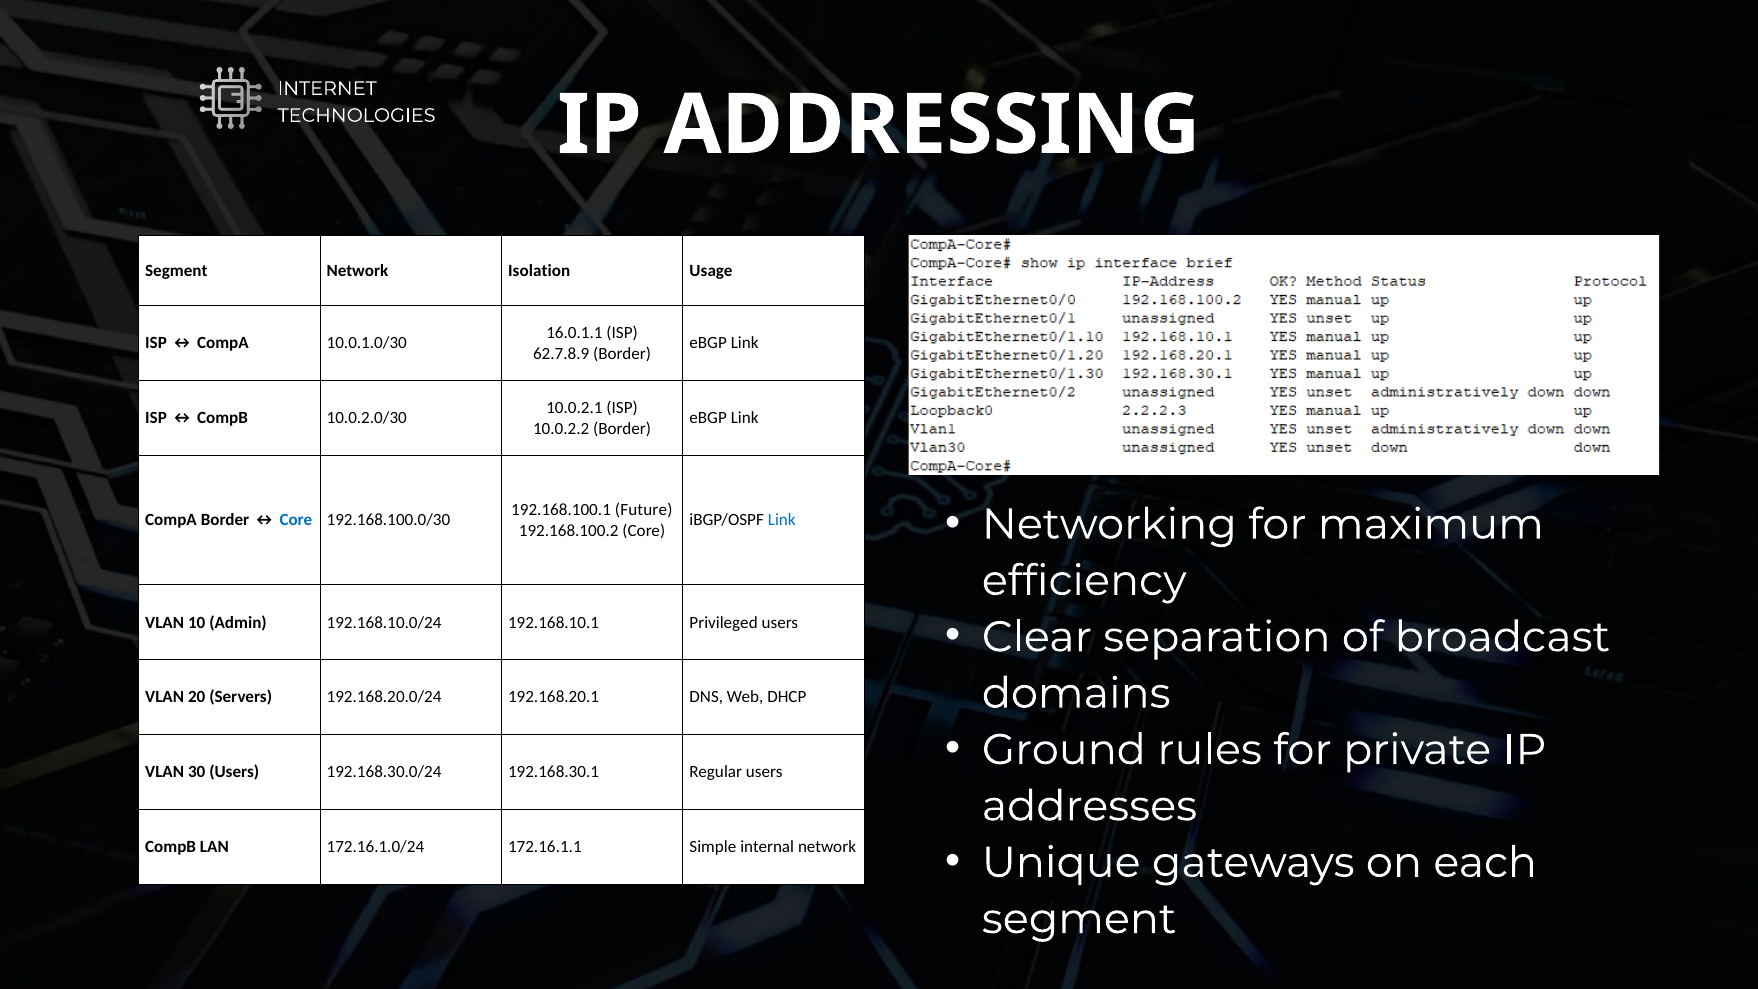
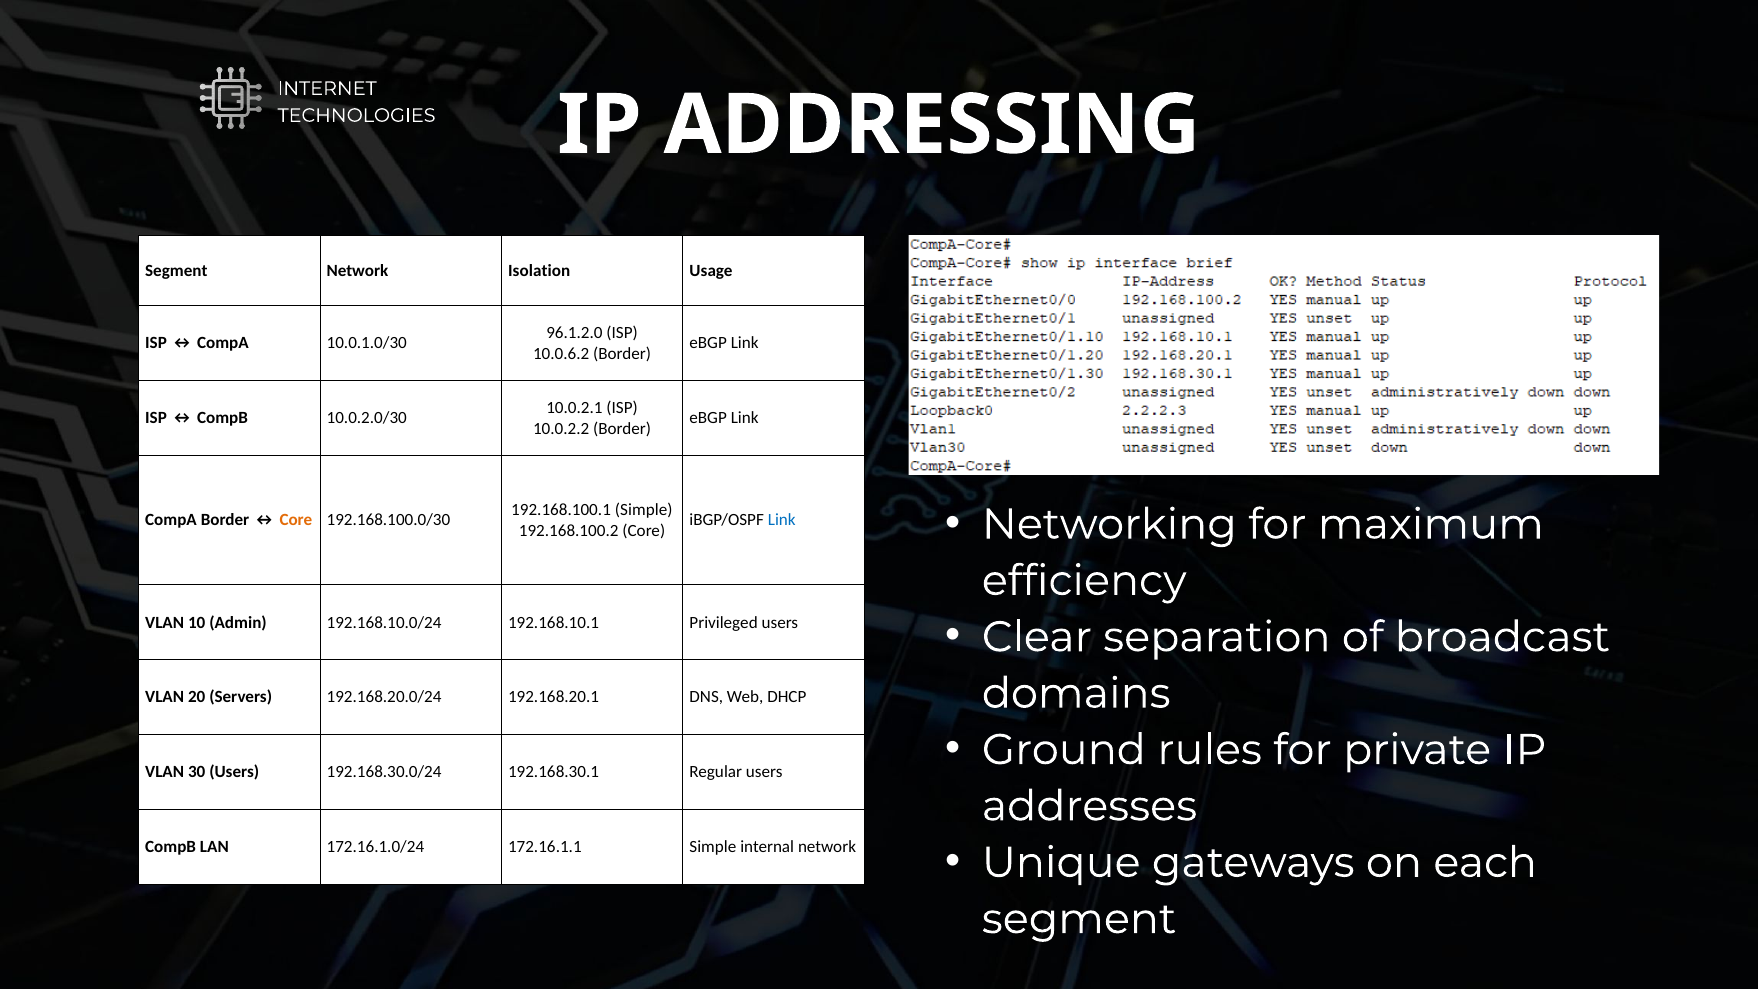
16.0.1.1: 16.0.1.1 -> 96.1.2.0 (574, 333)
62.7.8.9: 62.7.8.9 -> 10.0.6.2 (561, 354)
192.168.100.1 Future: Future -> Simple (644, 510)
Core colour: blue -> orange (296, 520)
